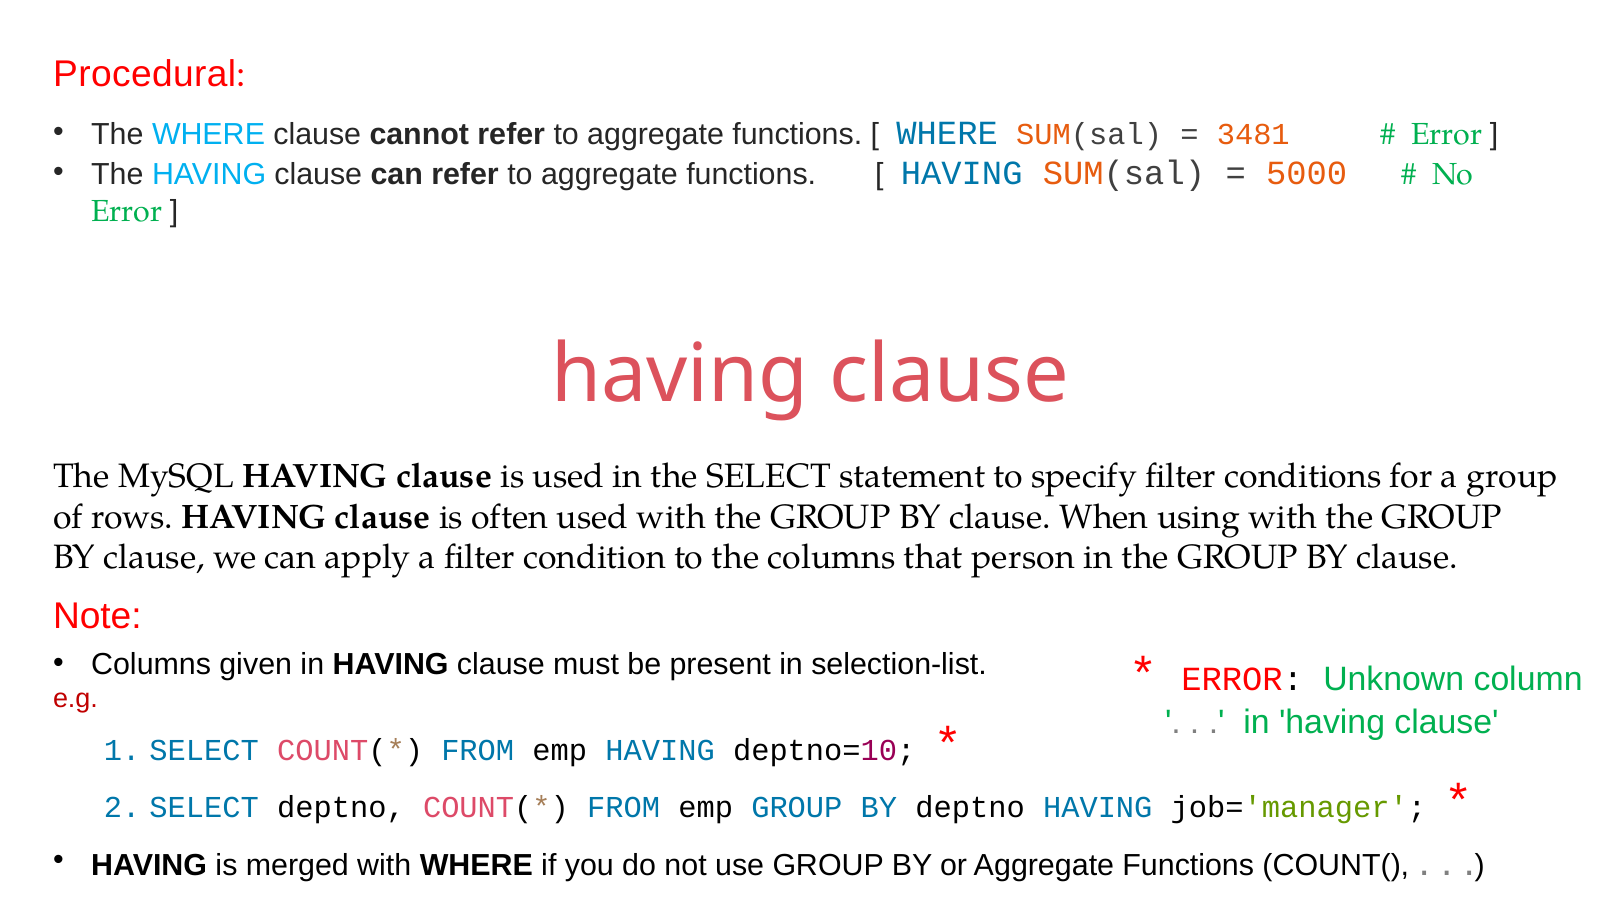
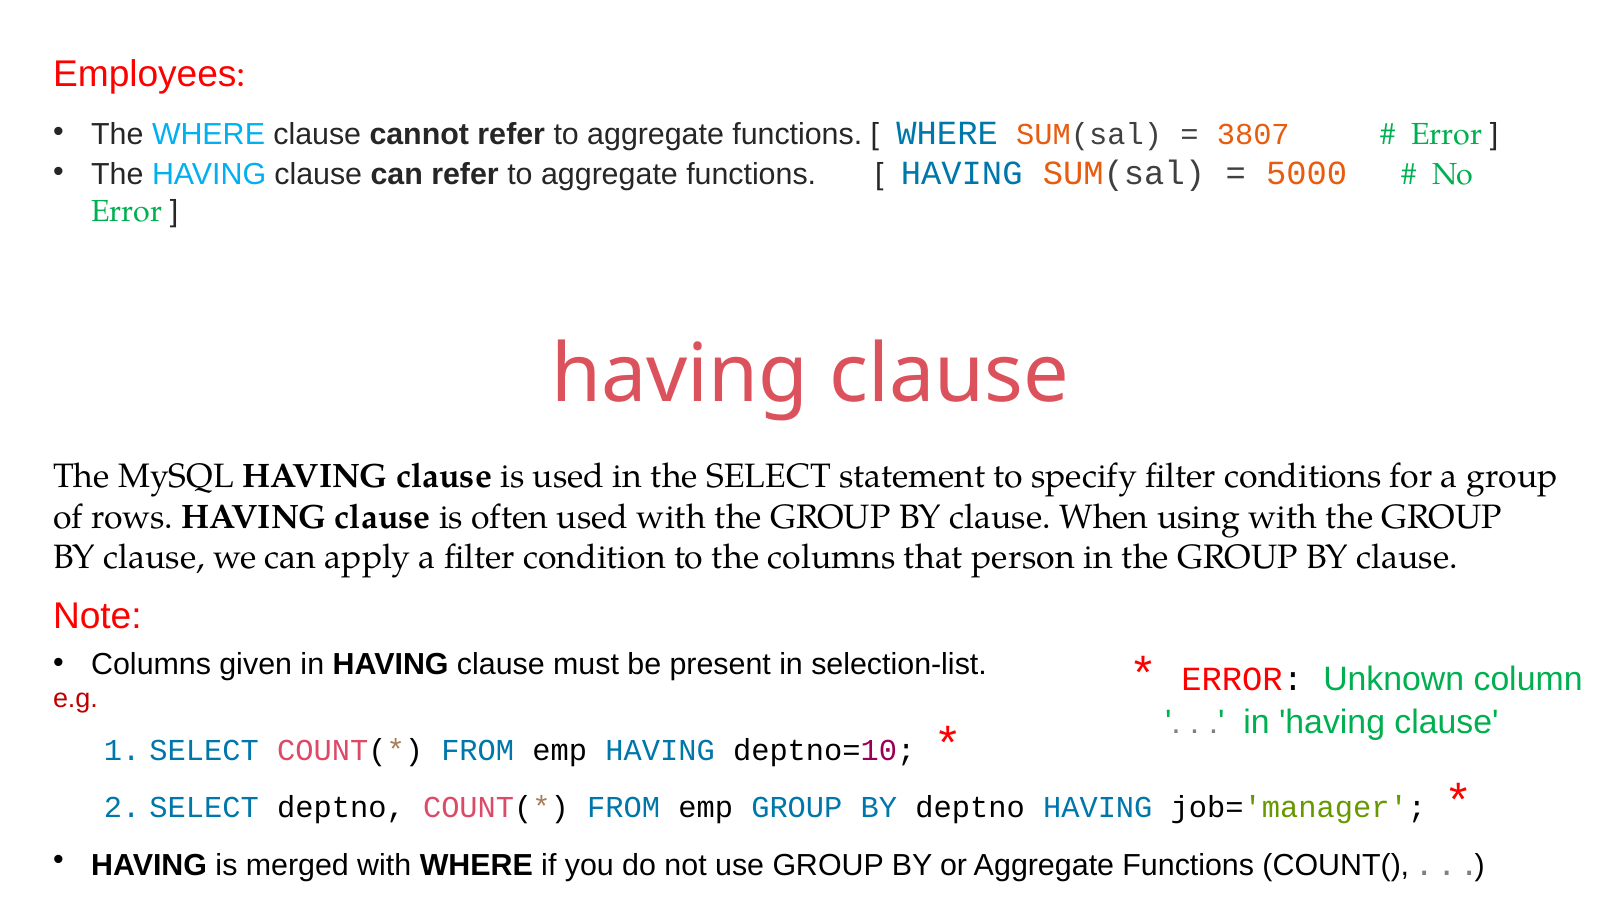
Procedural: Procedural -> Employees (145, 74)
3481: 3481 -> 3807 (1253, 134)
